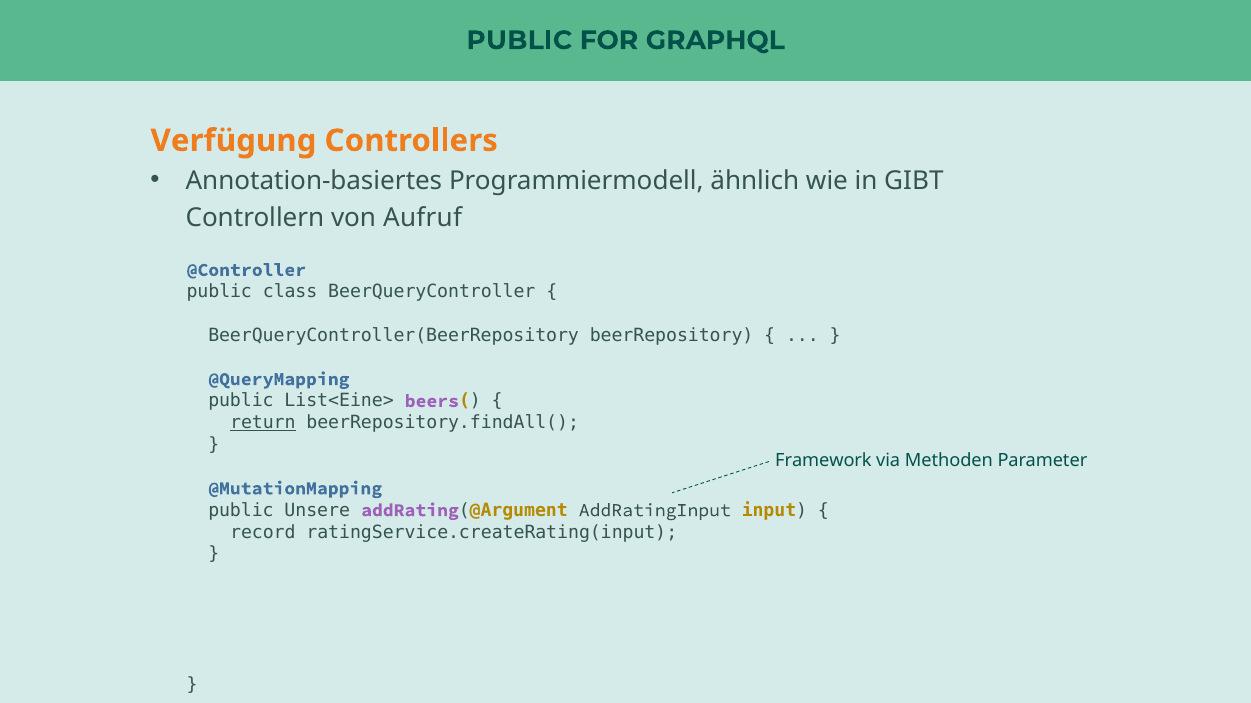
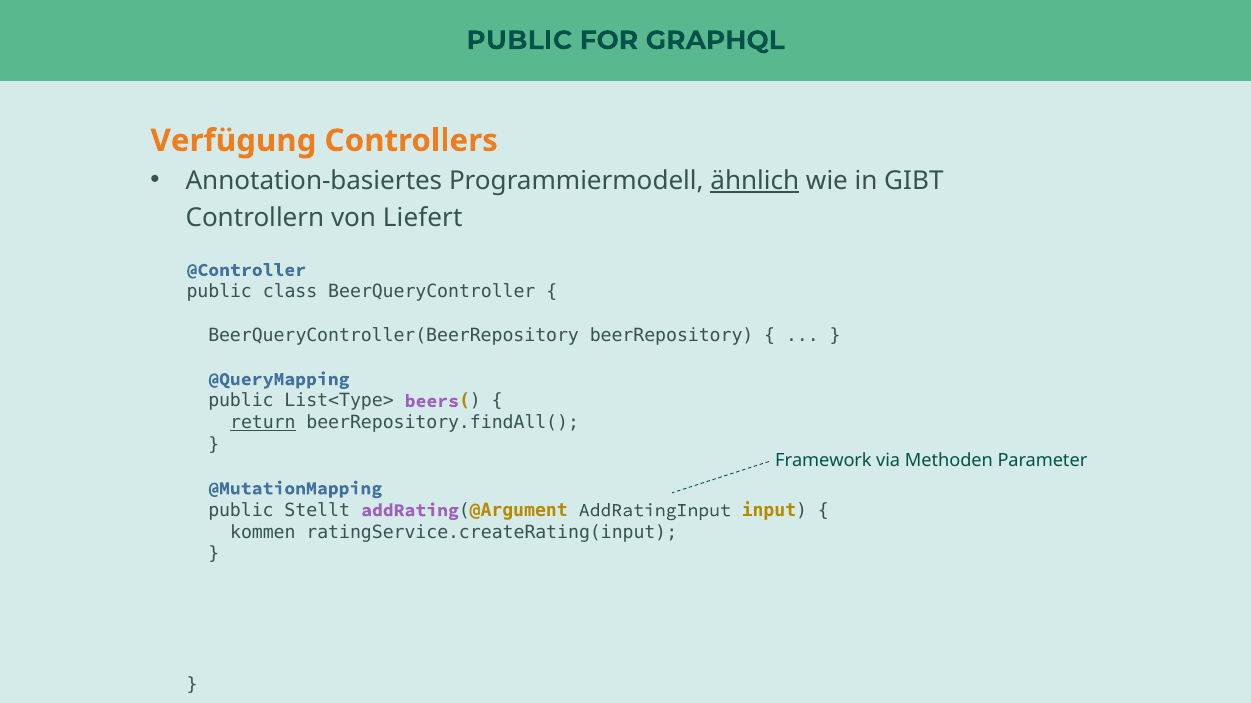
ähnlich underline: none -> present (755, 181)
Aufruf: Aufruf -> Liefert (423, 219)
List<Eine>: List<Eine> -> List<Type> (339, 401)
Unsere: Unsere -> Stellt (317, 511)
record: record -> kommen (263, 533)
